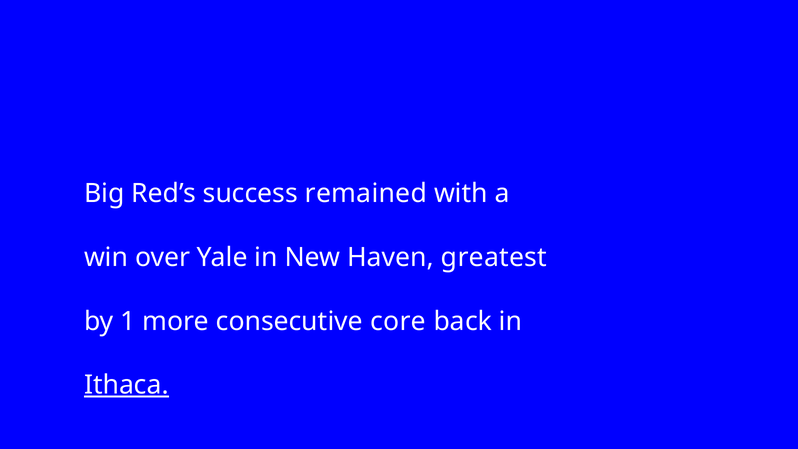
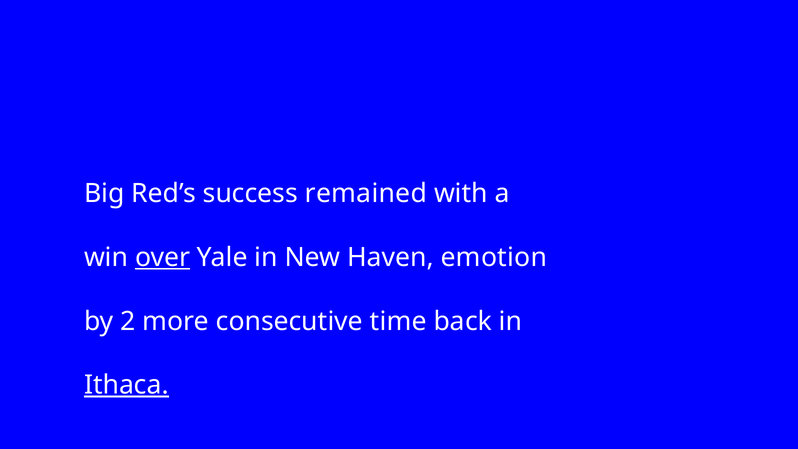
over underline: none -> present (163, 257)
greatest: greatest -> emotion (494, 257)
1: 1 -> 2 (128, 321)
core: core -> time (398, 321)
